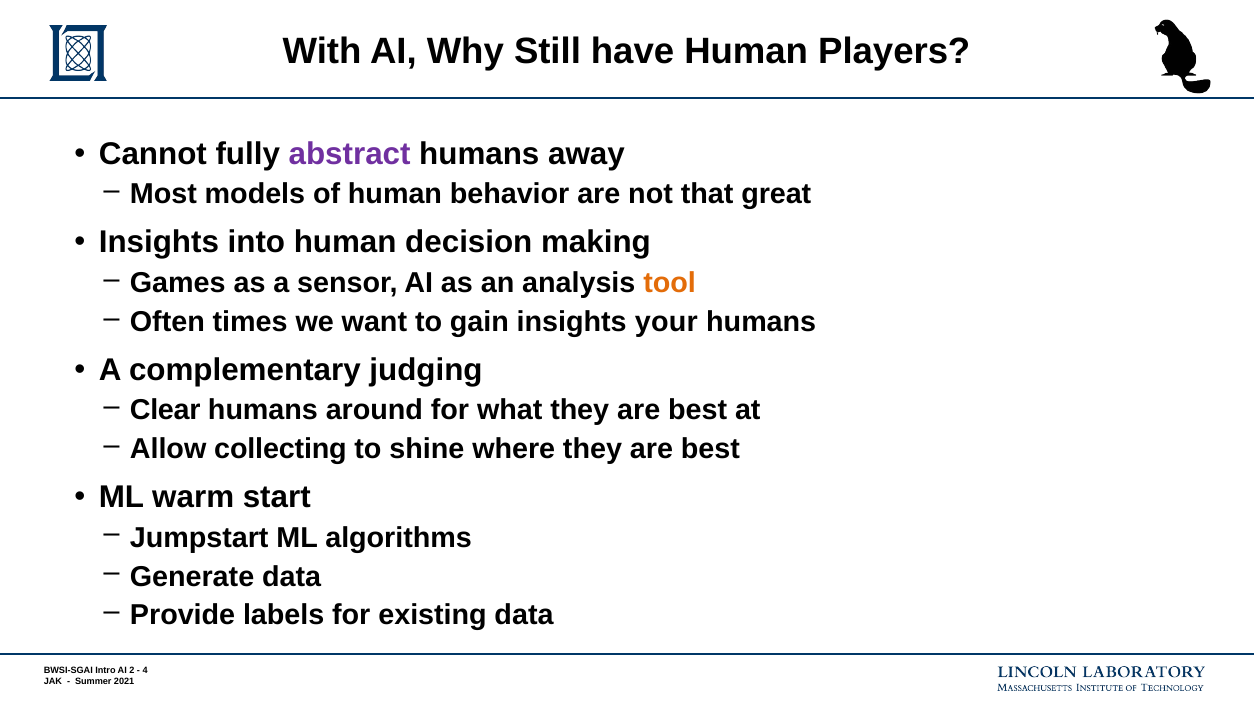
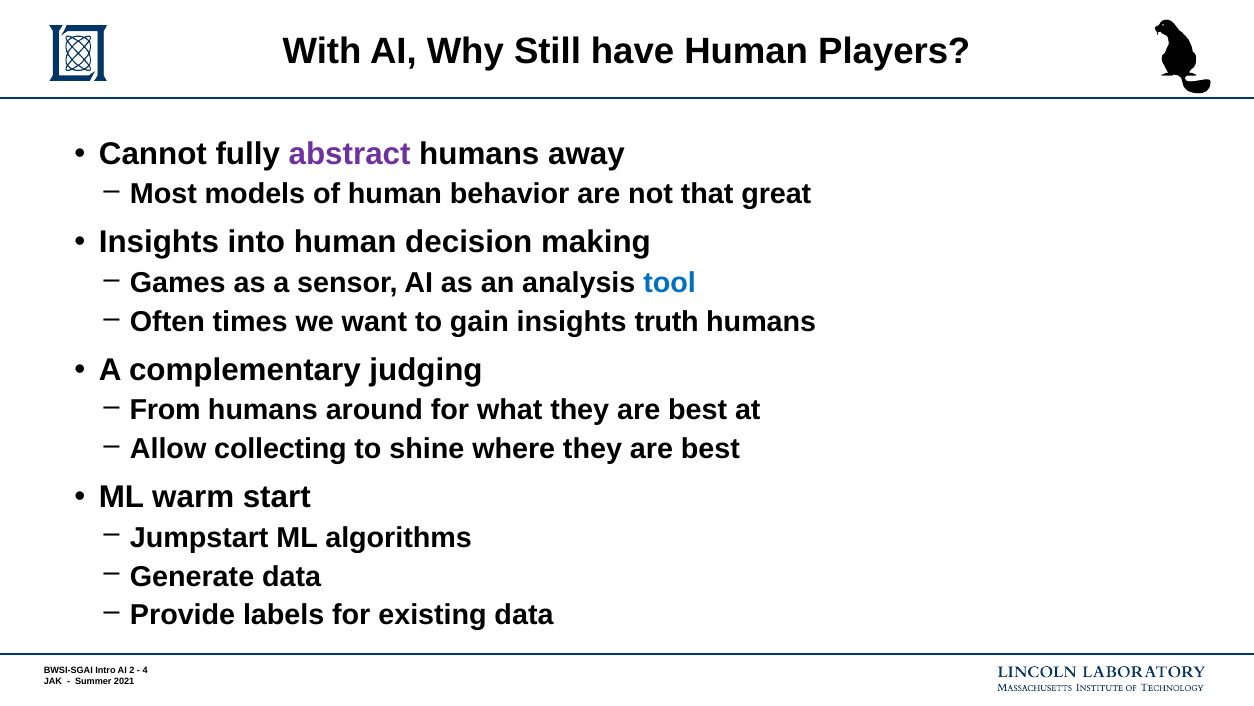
tool colour: orange -> blue (670, 283)
your: your -> truth (667, 322)
Clear: Clear -> From (165, 410)
